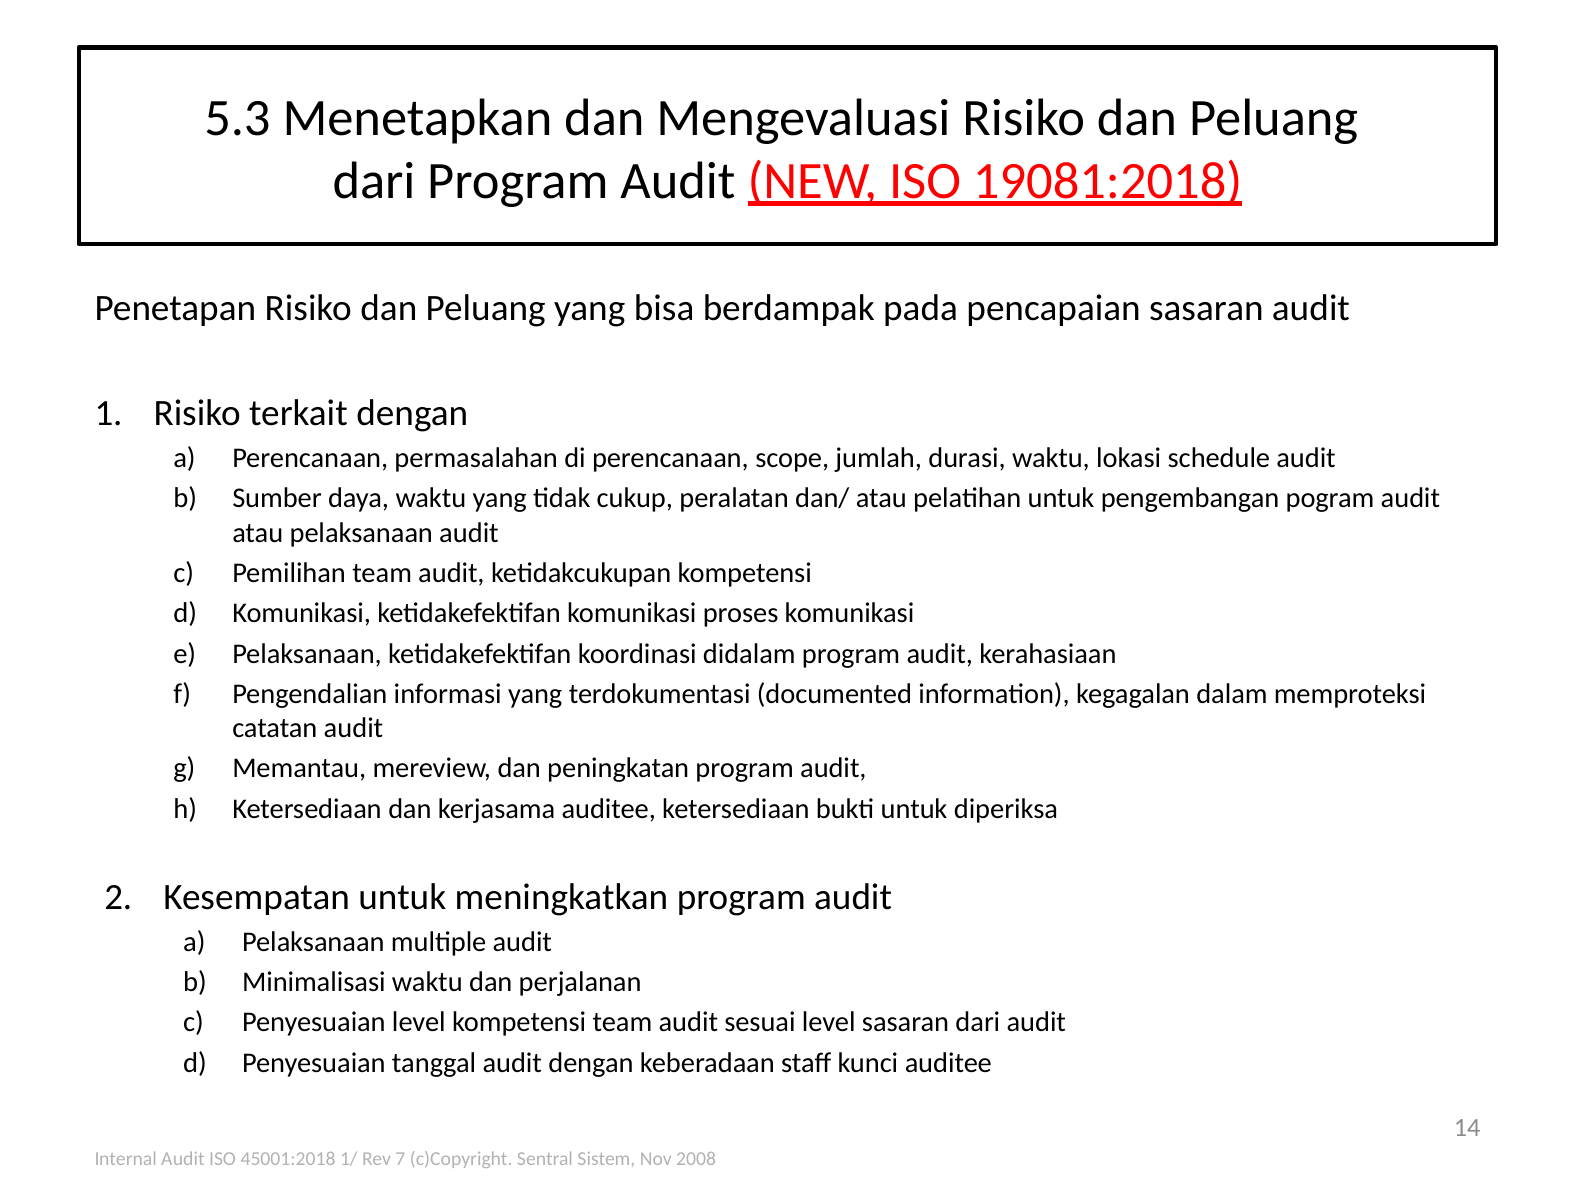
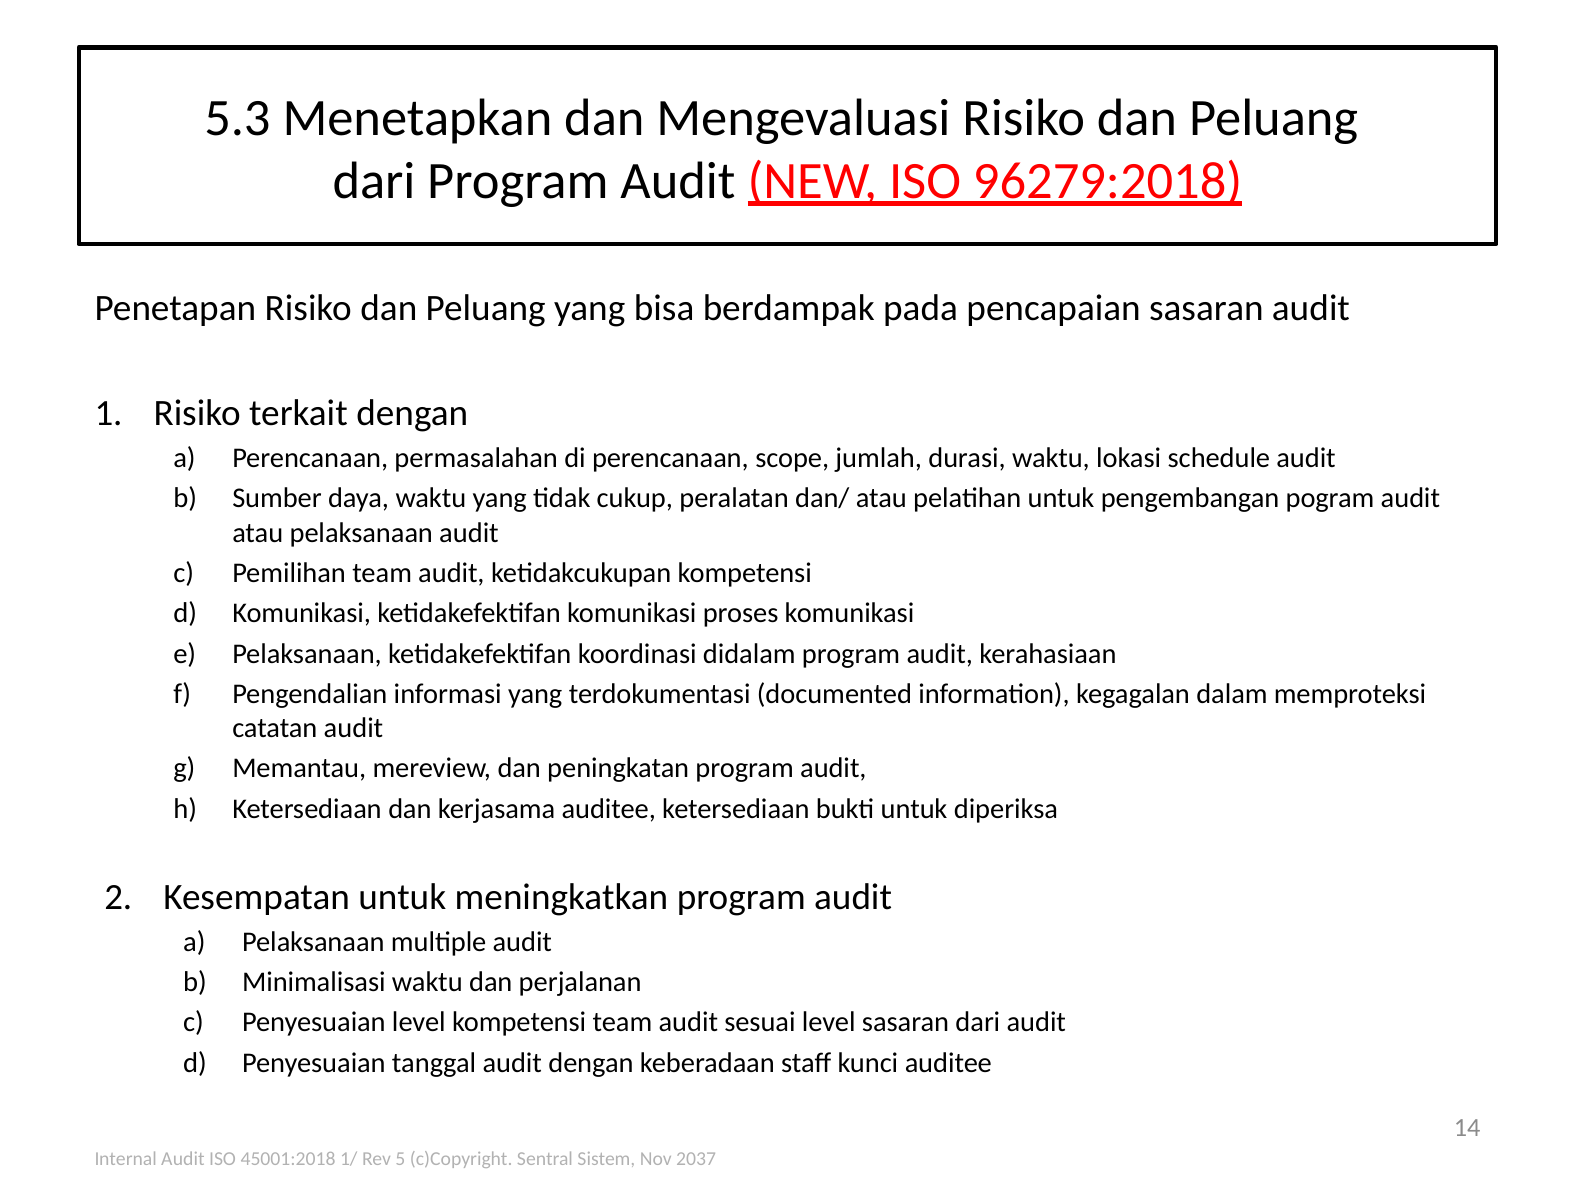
19081:2018: 19081:2018 -> 96279:2018 (1108, 181)
7: 7 -> 5 (400, 1159)
2008: 2008 -> 2037 (696, 1159)
